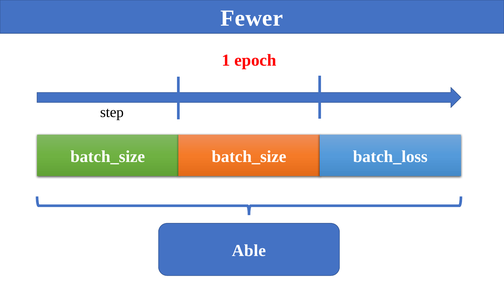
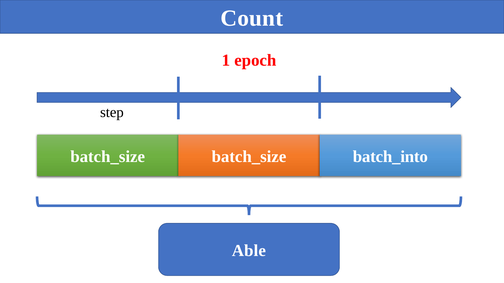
Fewer: Fewer -> Count (252, 18)
batch_loss: batch_loss -> batch_into (390, 157)
